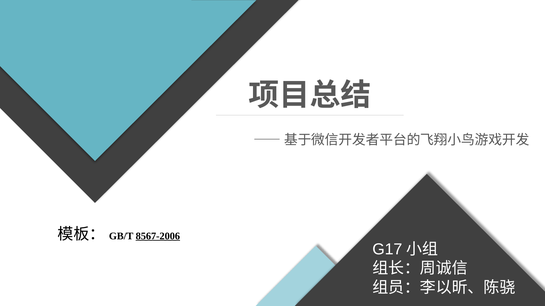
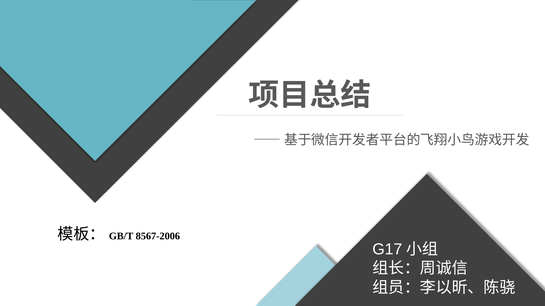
8567-2006 underline: present -> none (158, 236)
